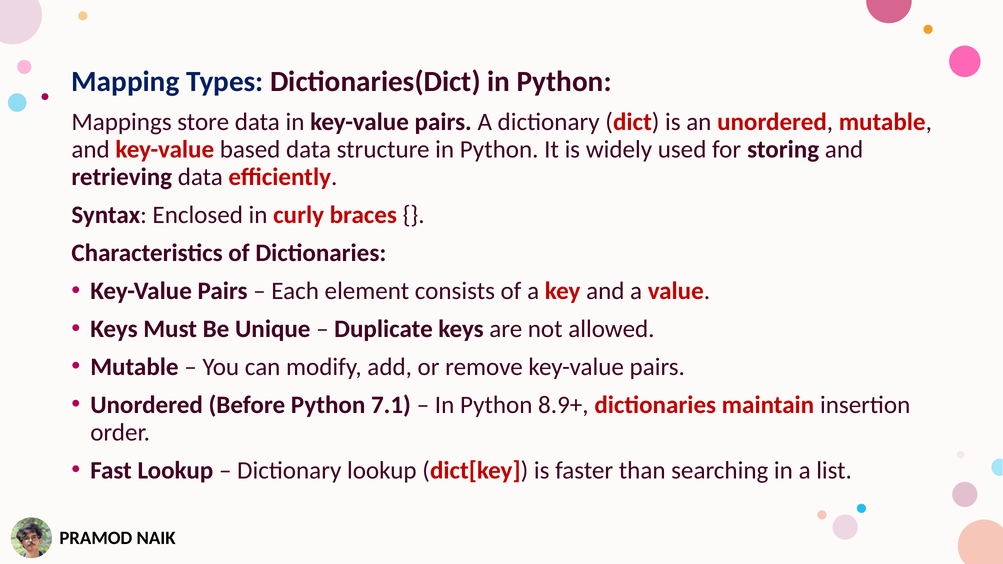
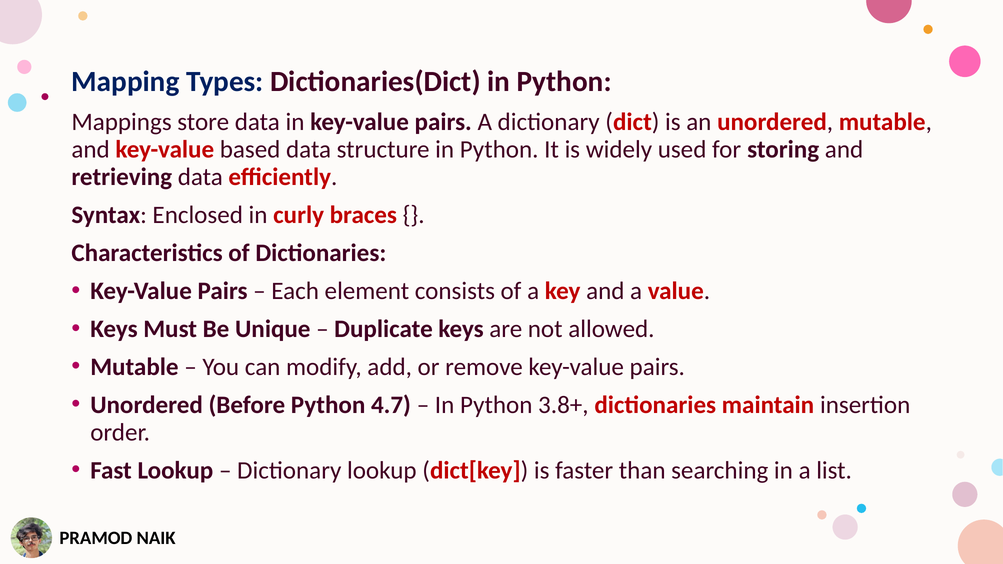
7.1: 7.1 -> 4.7 (391, 405)
8.9+: 8.9+ -> 3.8+ (563, 405)
